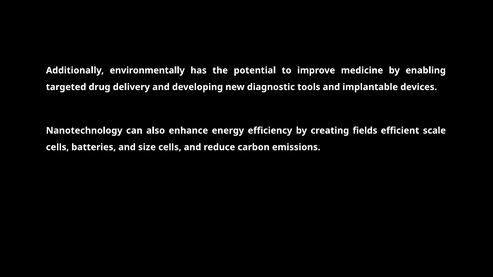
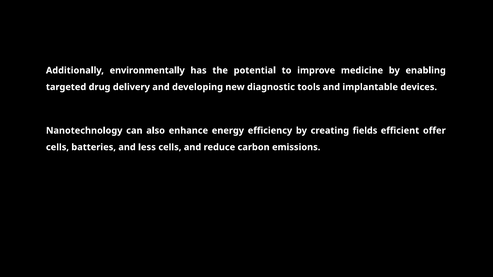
scale: scale -> offer (434, 131)
size: size -> less (147, 147)
